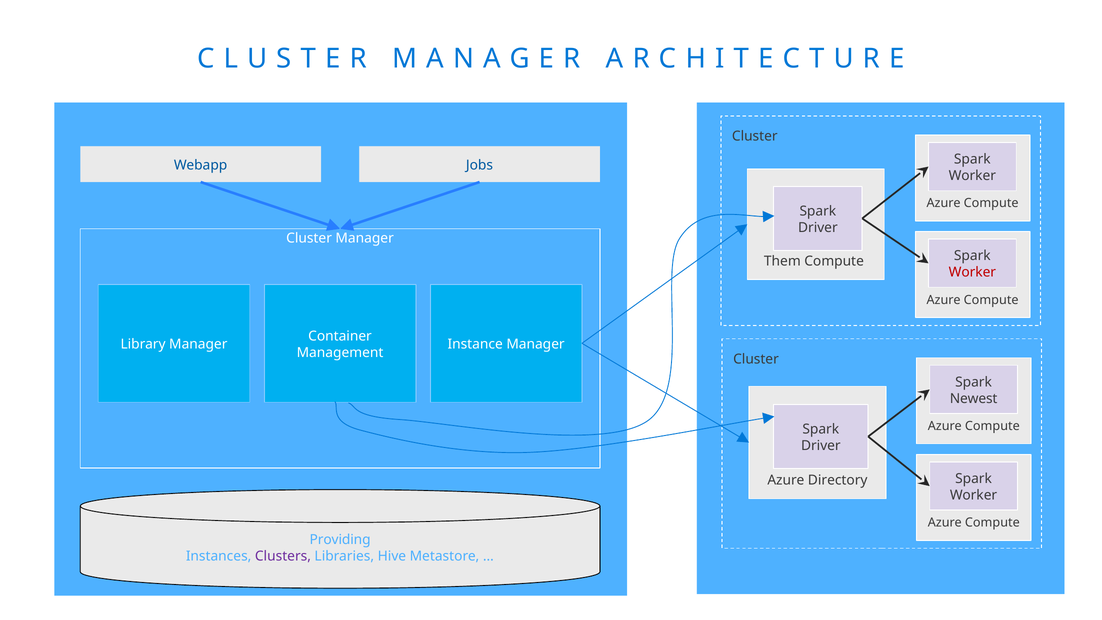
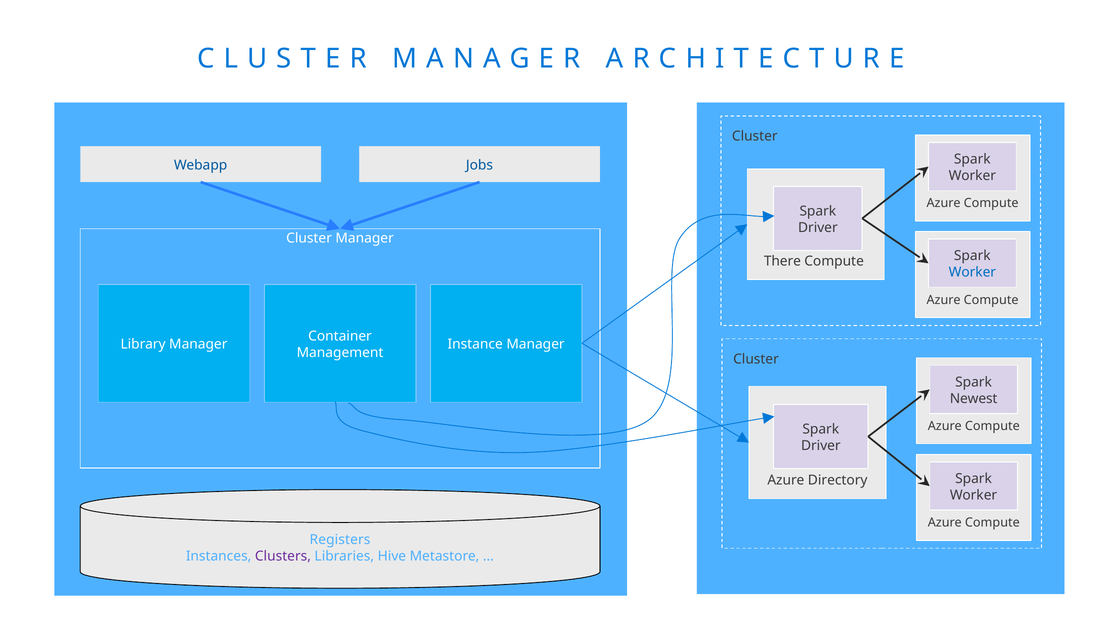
Them: Them -> There (782, 261)
Worker colour: red -> blue (972, 272)
Providing: Providing -> Registers (340, 540)
